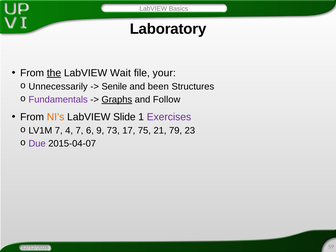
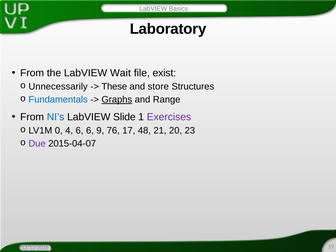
the underline: present -> none (54, 73)
your: your -> exist (164, 73)
Senile: Senile -> These (114, 87)
been: been -> store (158, 87)
Fundamentals colour: purple -> blue (58, 100)
Follow: Follow -> Range (167, 100)
NI’s colour: orange -> blue (56, 117)
LV1M 7: 7 -> 0 (59, 131)
4 7: 7 -> 6 (80, 131)
73: 73 -> 76 (113, 131)
75: 75 -> 48 (144, 131)
79: 79 -> 20 (176, 131)
